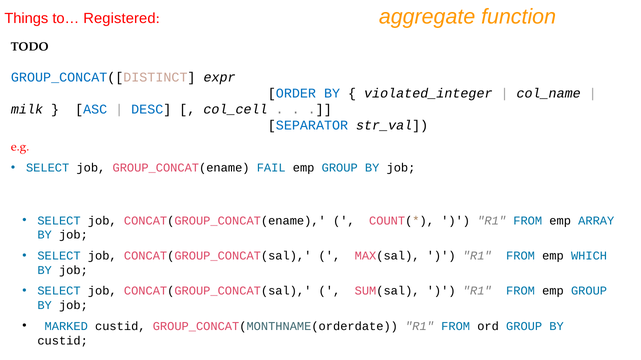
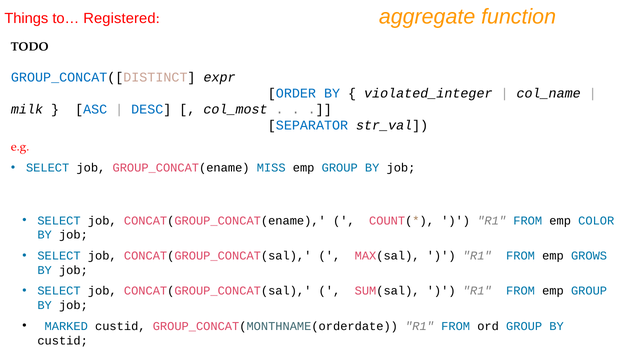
col_cell: col_cell -> col_most (236, 110)
FAIL: FAIL -> MISS (271, 168)
ARRAY: ARRAY -> COLOR (596, 221)
WHICH: WHICH -> GROWS (589, 256)
